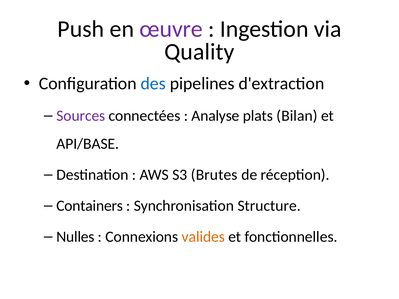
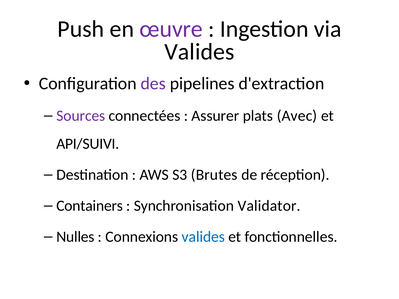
Quality: Quality -> Valides (199, 52)
des colour: blue -> purple (153, 84)
Analyse: Analyse -> Assurer (215, 116)
Bilan: Bilan -> Avec (297, 116)
API/BASE: API/BASE -> API/SUIVI (88, 144)
Structure: Structure -> Validator (269, 206)
valides colour: orange -> blue (203, 237)
